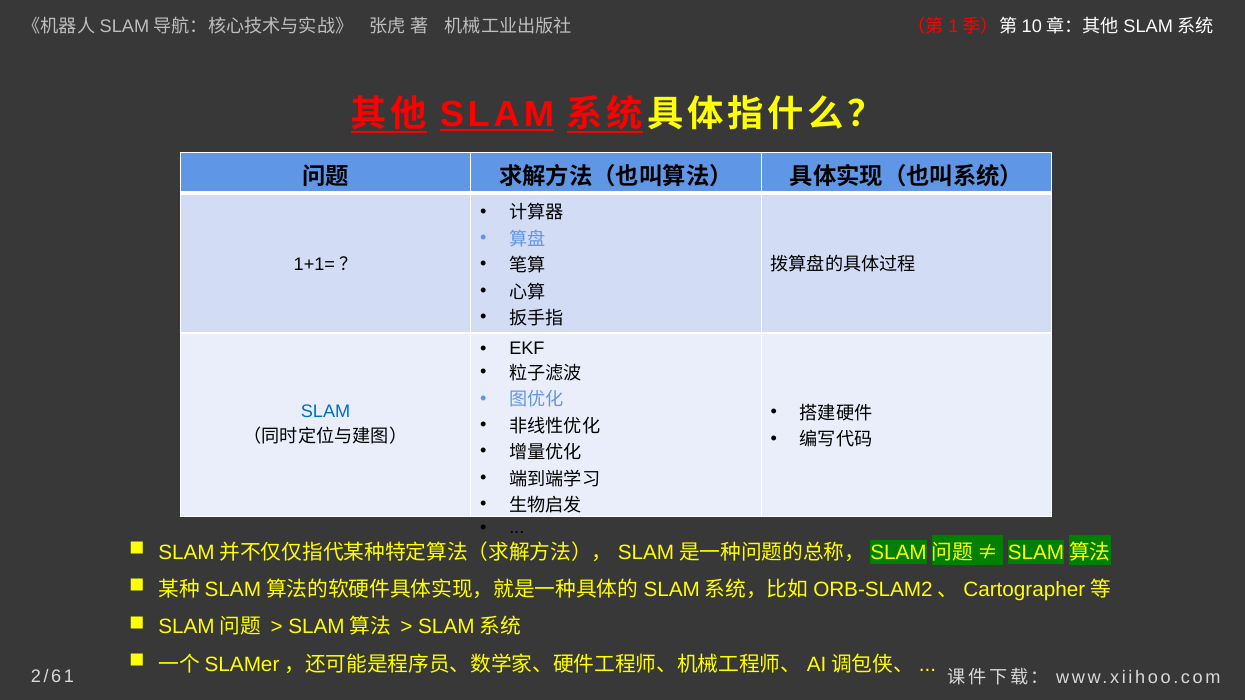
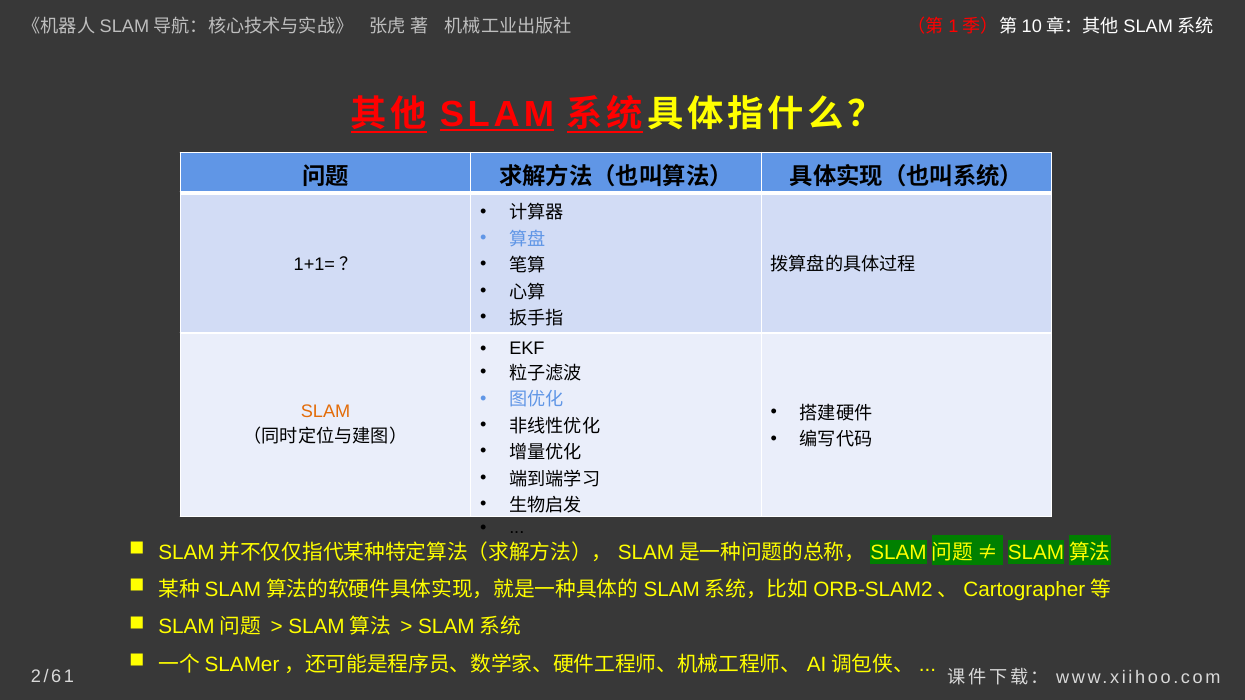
SLAM colour: blue -> orange (326, 412)
